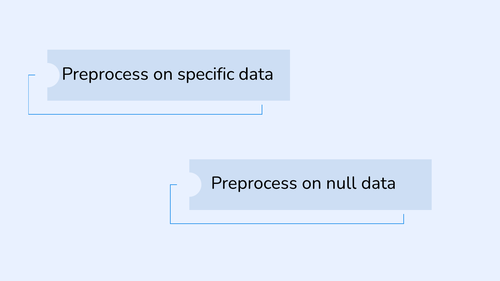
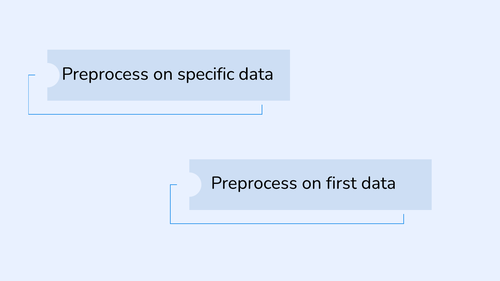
null: null -> first (341, 183)
